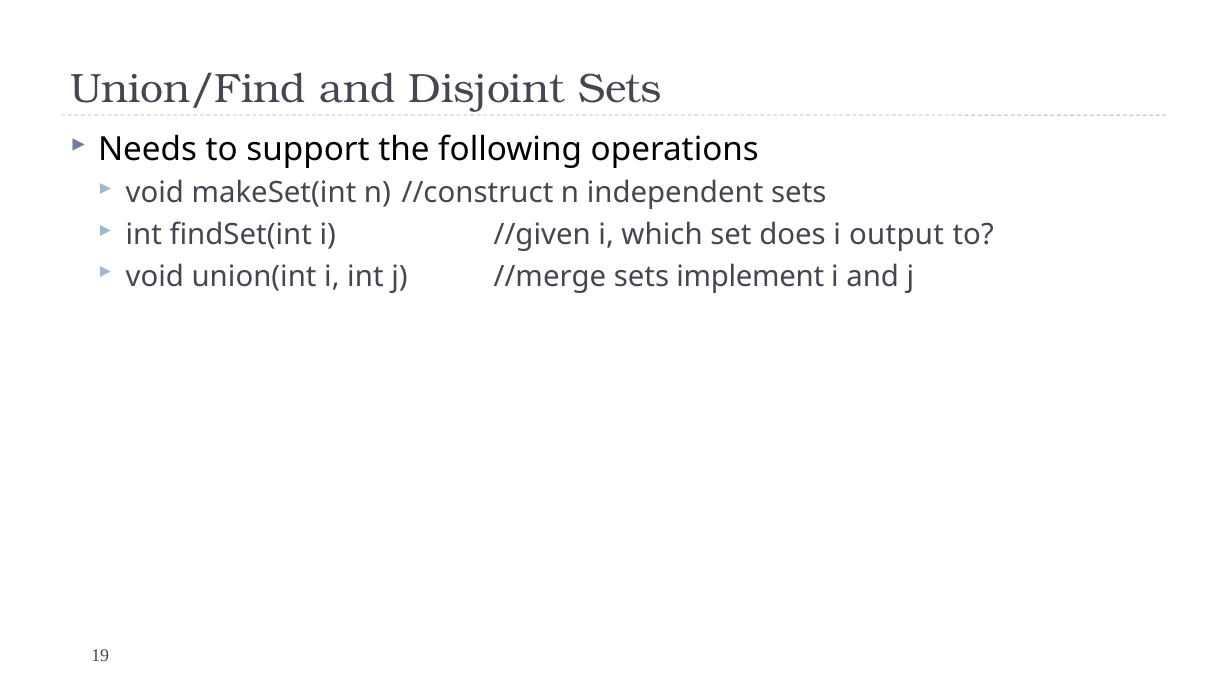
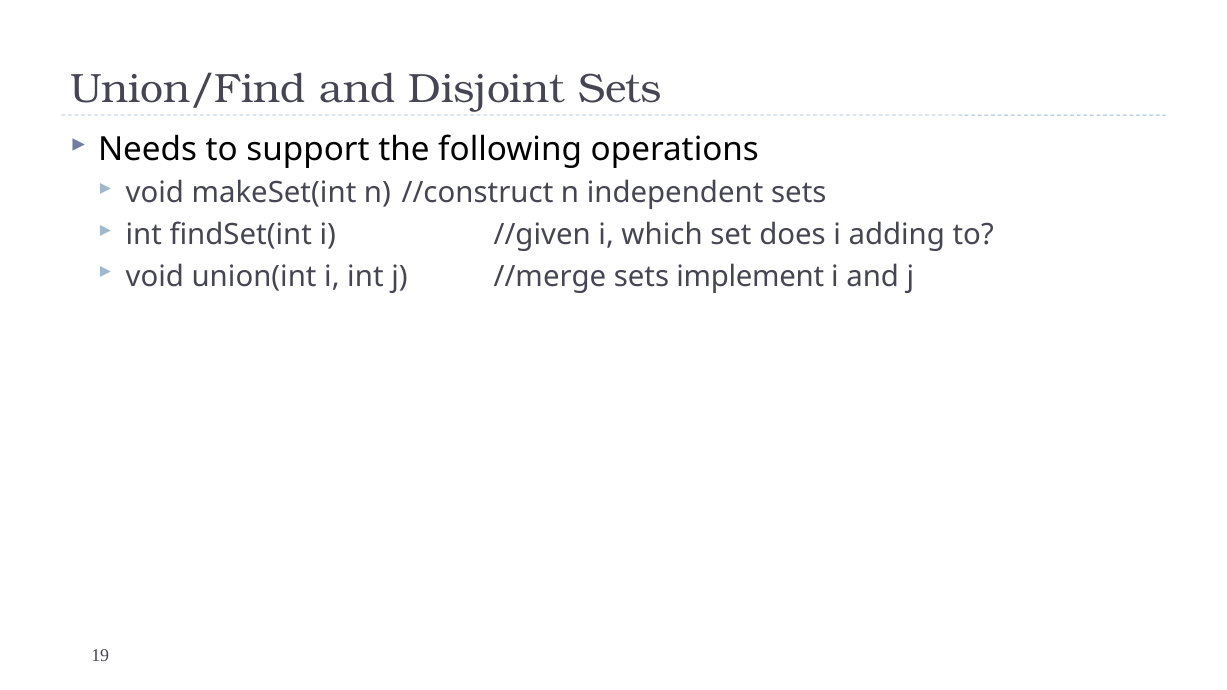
output: output -> adding (897, 235)
